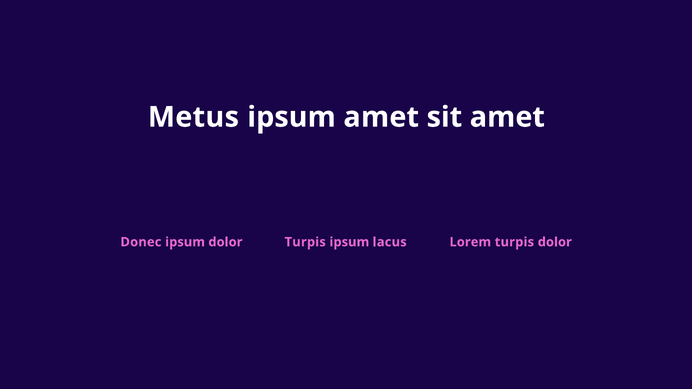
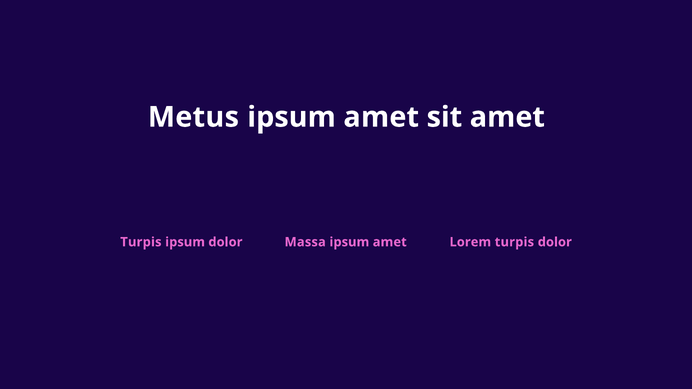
Donec: Donec -> Turpis (141, 242)
dolor Turpis: Turpis -> Massa (305, 242)
lacus: lacus -> amet (390, 242)
